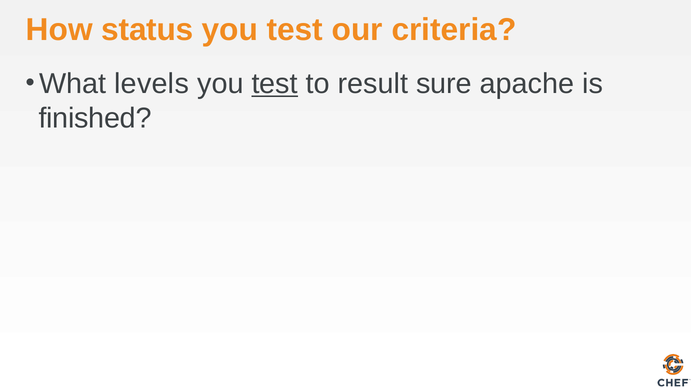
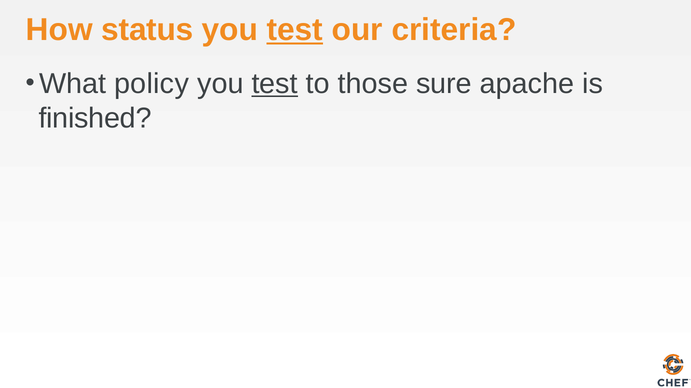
test underline: none -> present (295, 30)
levels: levels -> policy (152, 84)
result: result -> those (373, 84)
